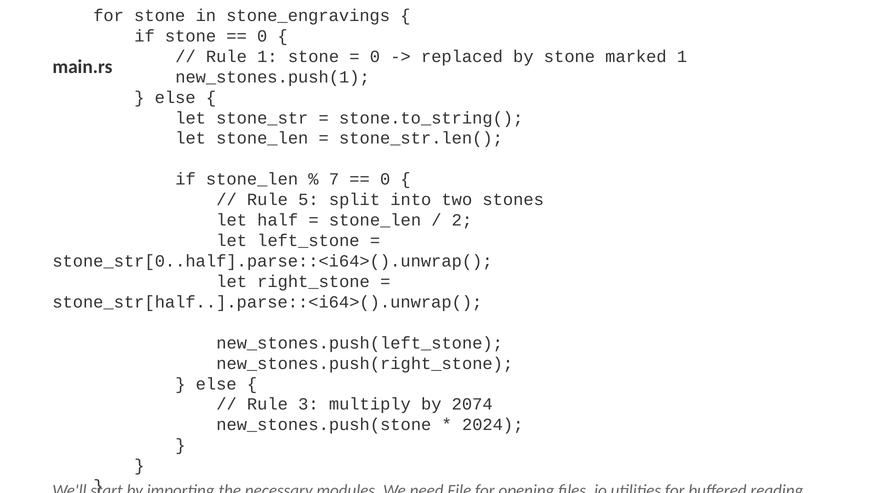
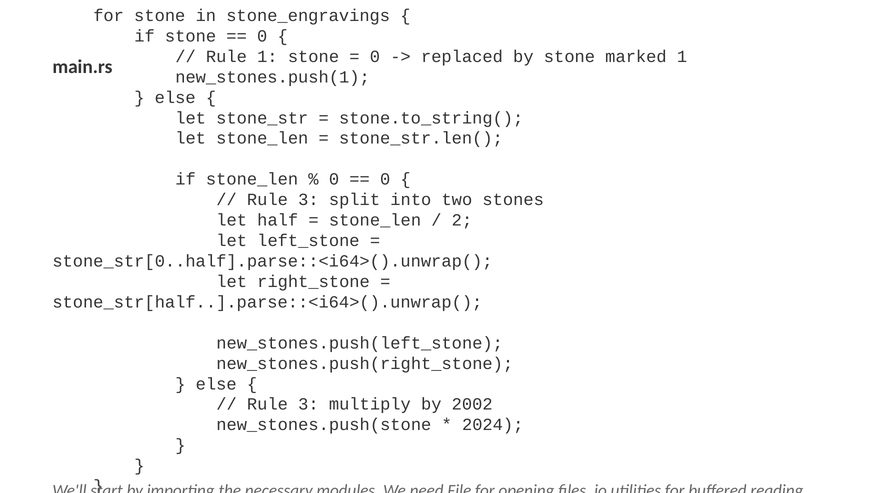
7: 7 -> 0 (334, 179)
5: 5 -> 3 (308, 200)
2074: 2074 -> 2002 (472, 404)
